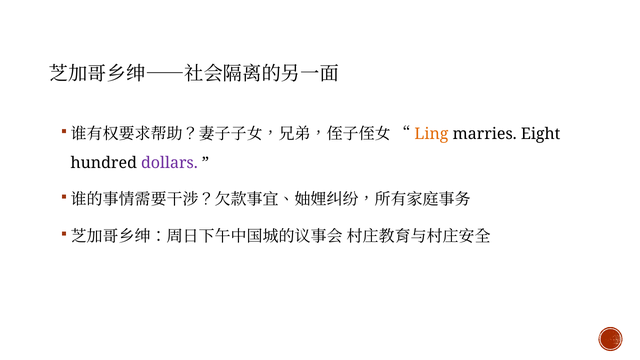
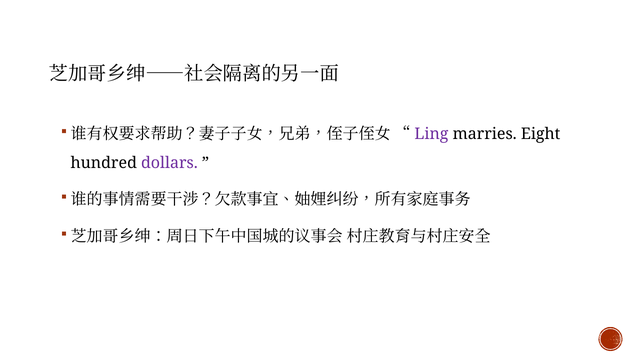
Ling colour: orange -> purple (431, 134)
